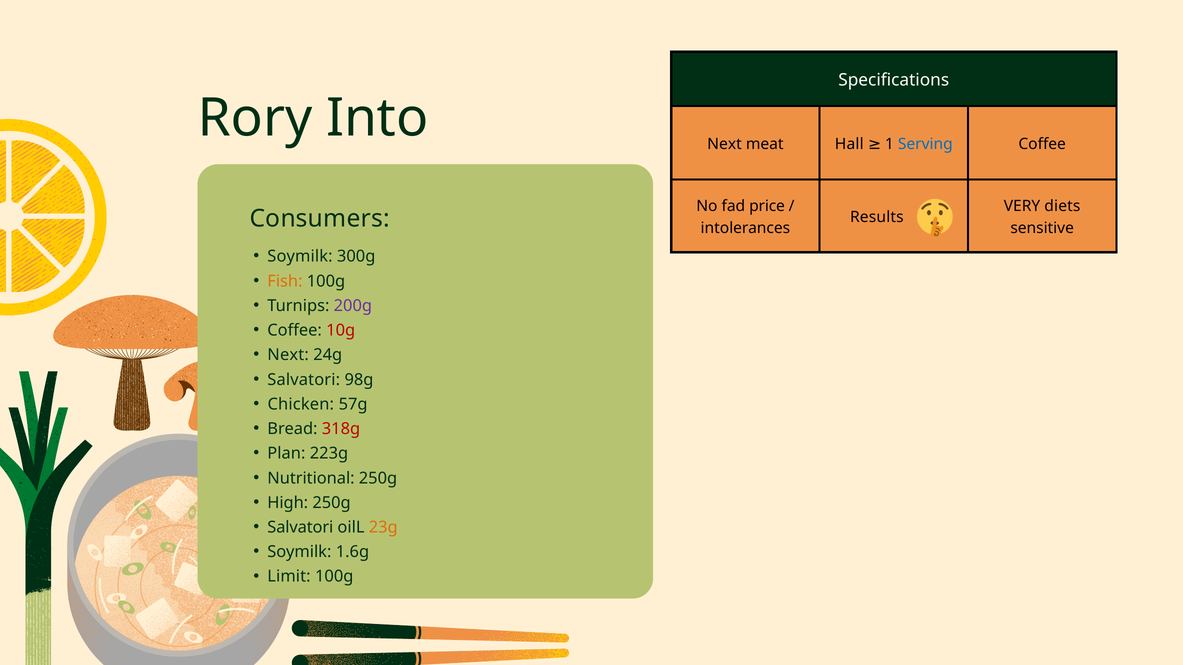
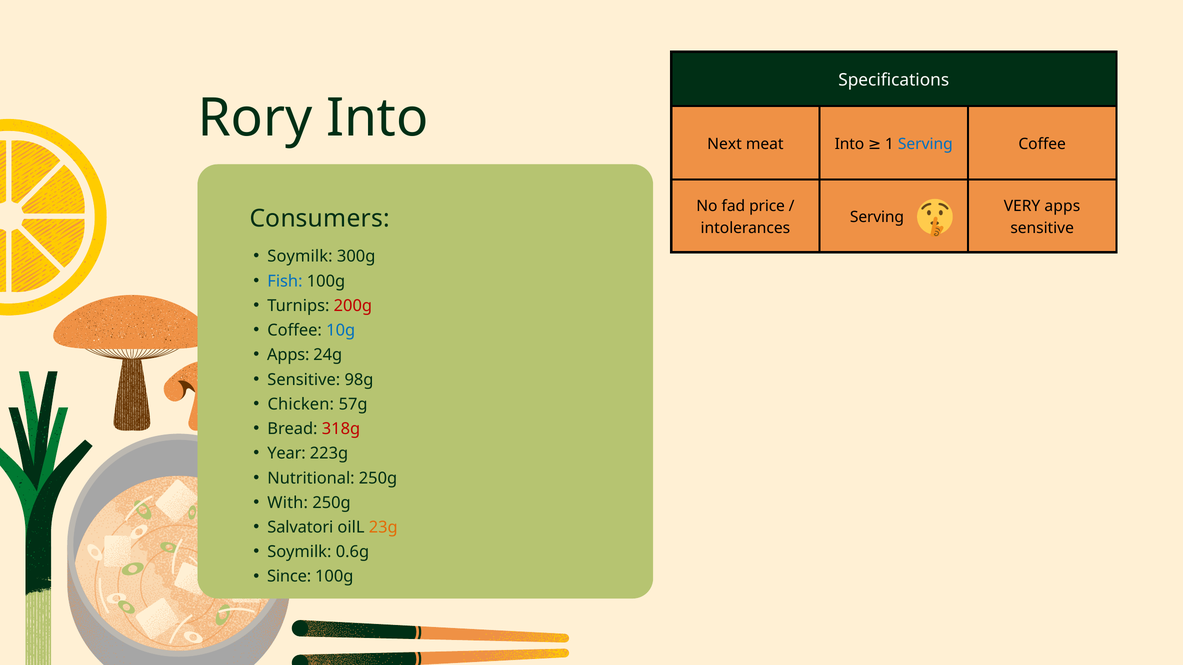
meat Hall: Hall -> Into (849, 144)
VERY diets: diets -> apps (1062, 206)
Results: Results -> Serving (877, 217)
Fish colour: orange -> blue (285, 281)
200g colour: purple -> red (353, 306)
10g colour: red -> blue (341, 331)
Next: Next -> Apps (288, 355)
Salvatori: Salvatori -> Sensitive (304, 380)
Plan: Plan -> Year (287, 454)
High: High -> With (288, 503)
1.6g: 1.6g -> 0.6g (352, 552)
Limit: Limit -> Since (289, 577)
